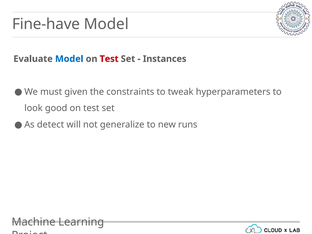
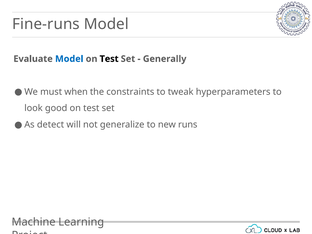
Fine-have: Fine-have -> Fine-runs (46, 24)
Test colour: red -> black (109, 59)
Instances: Instances -> Generally (165, 59)
given: given -> when (76, 92)
